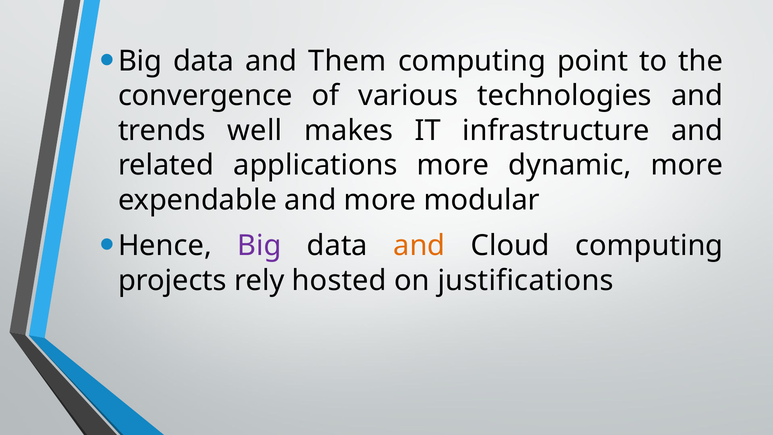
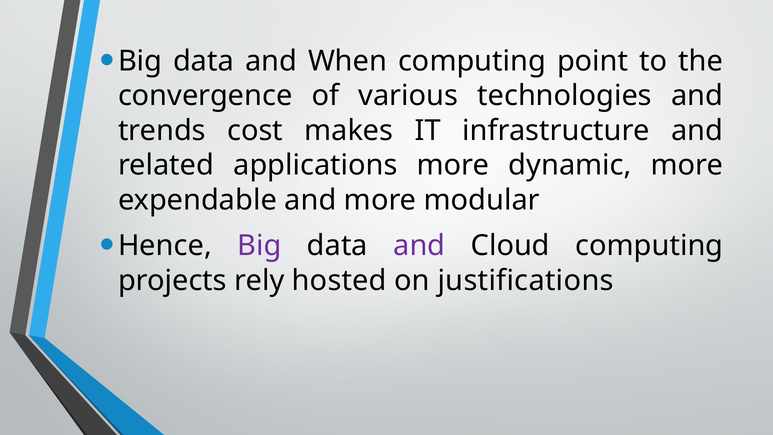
Them: Them -> When (348, 61)
well: well -> cost (255, 131)
and colour: orange -> purple (419, 246)
